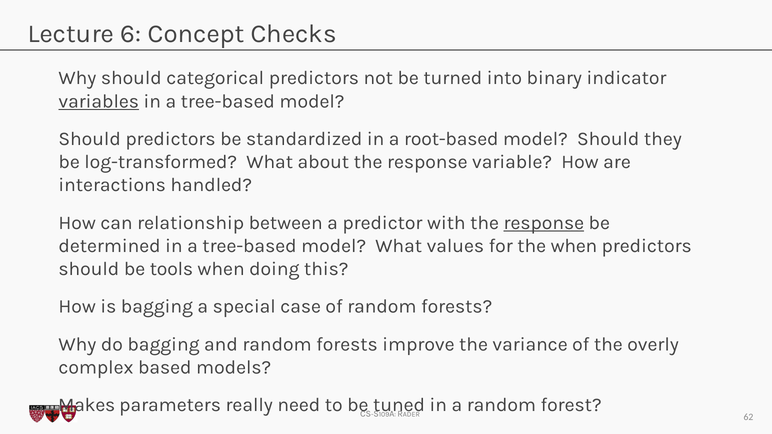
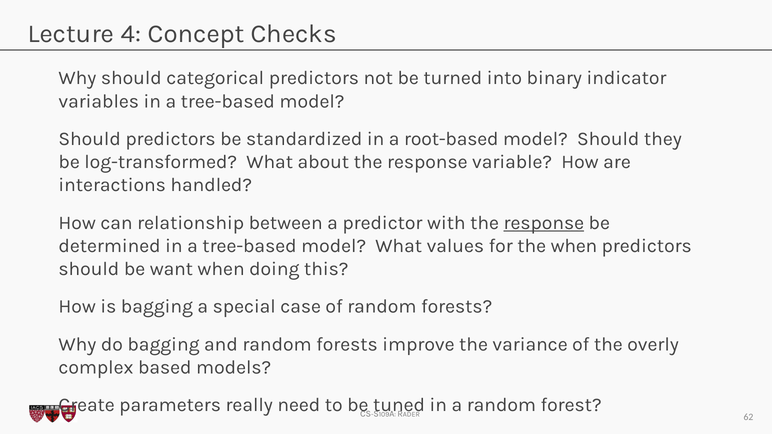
6: 6 -> 4 (131, 34)
variables underline: present -> none (99, 101)
tools: tools -> want (171, 269)
Makes: Makes -> Create (87, 405)
